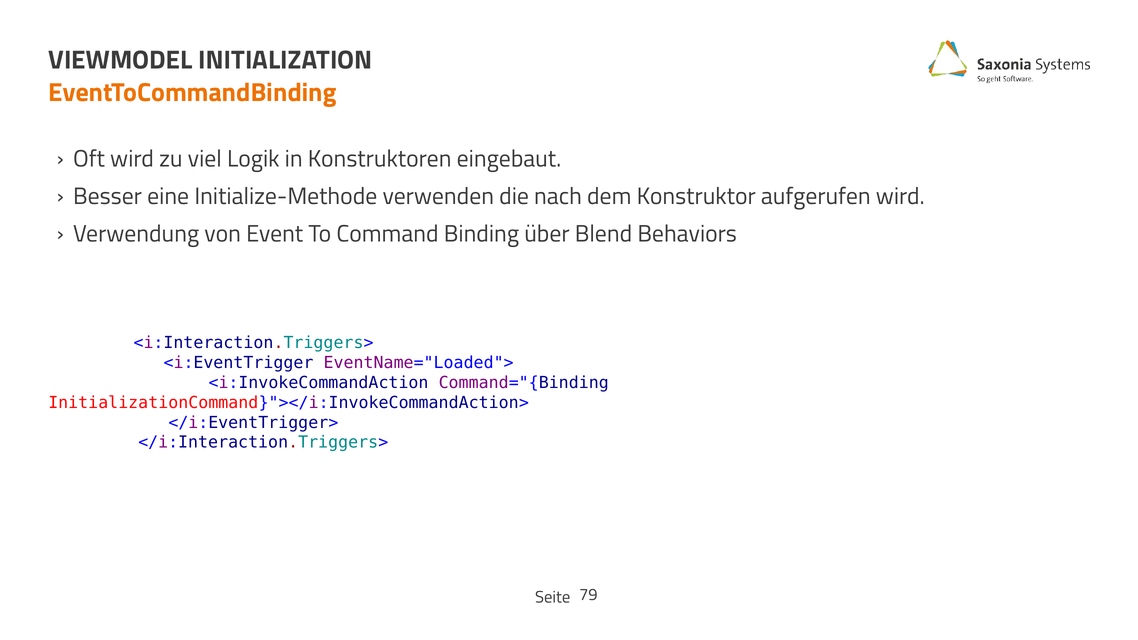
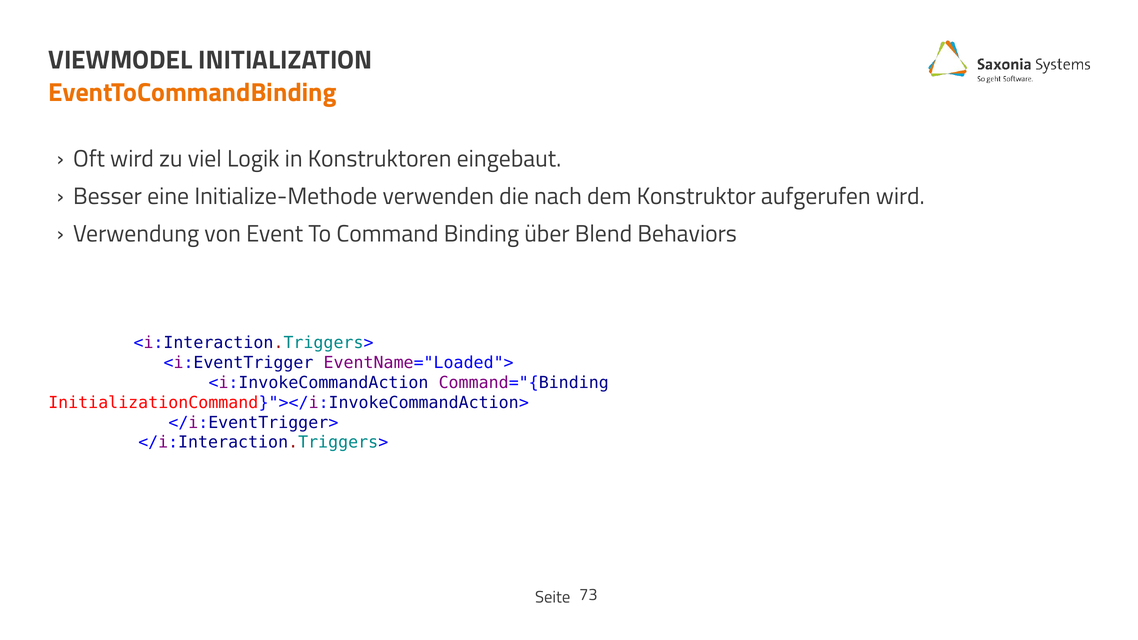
79: 79 -> 73 (588, 595)
